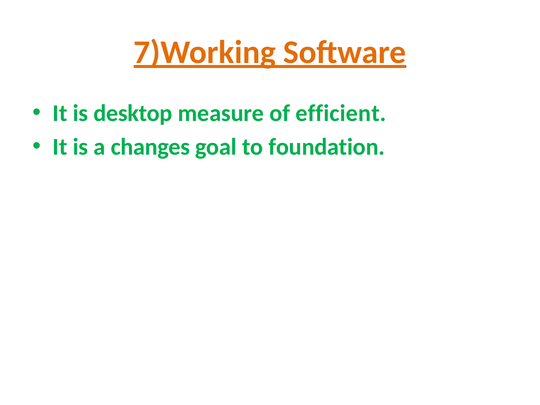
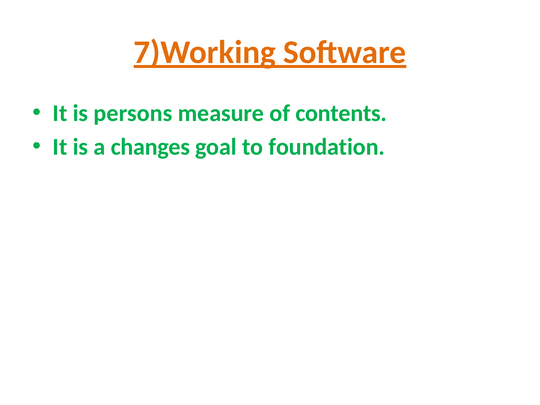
desktop: desktop -> persons (133, 113)
efficient: efficient -> contents (341, 113)
